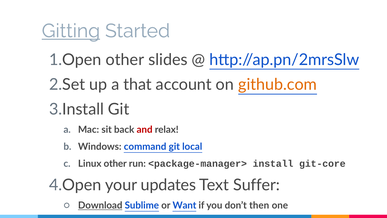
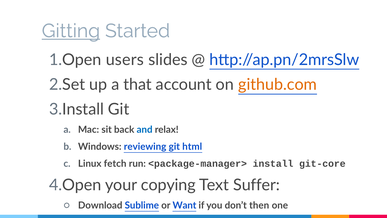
other: other -> users (125, 60)
and colour: red -> blue (145, 130)
command: command -> reviewing (145, 147)
local: local -> html (192, 147)
Linux other: other -> fetch (115, 164)
updates: updates -> copying (168, 185)
Download underline: present -> none (100, 205)
